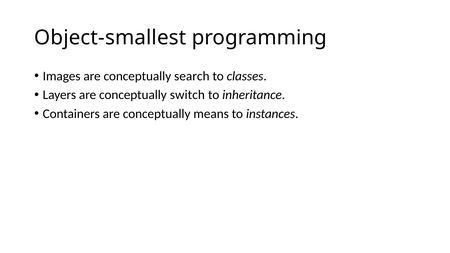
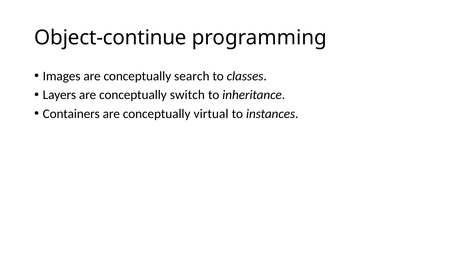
Object-smallest: Object-smallest -> Object-continue (110, 38)
means: means -> virtual (211, 114)
